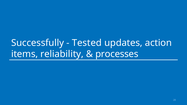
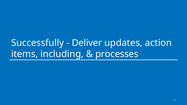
Tested: Tested -> Deliver (87, 43)
reliability: reliability -> including (62, 54)
